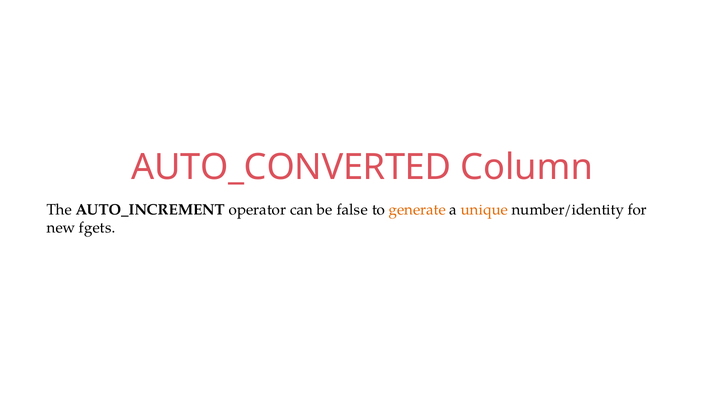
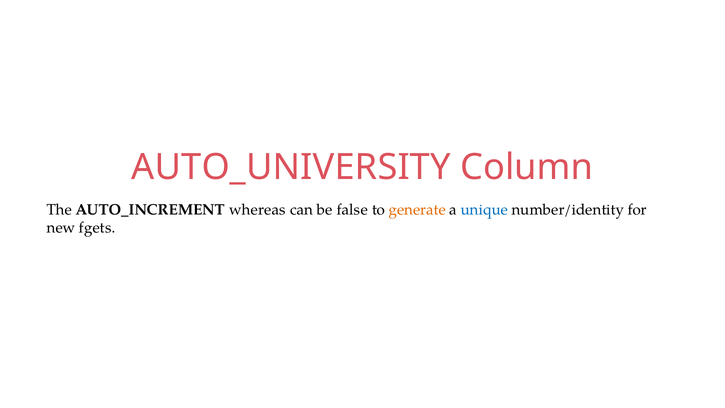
AUTO_CONVERTED: AUTO_CONVERTED -> AUTO_UNIVERSITY (291, 167)
operator: operator -> whereas (257, 209)
unique colour: orange -> blue (484, 209)
